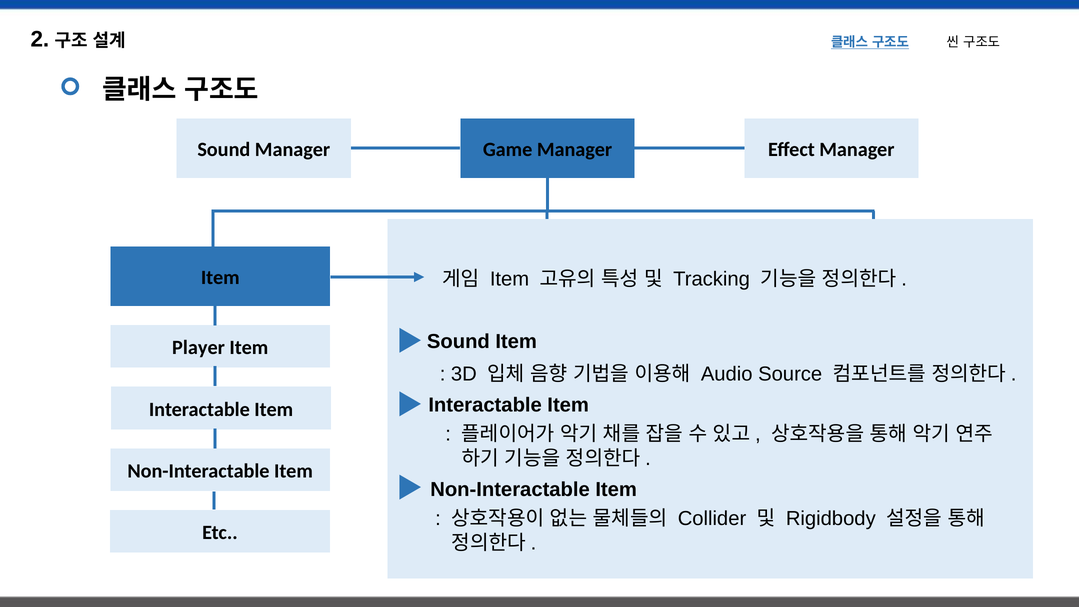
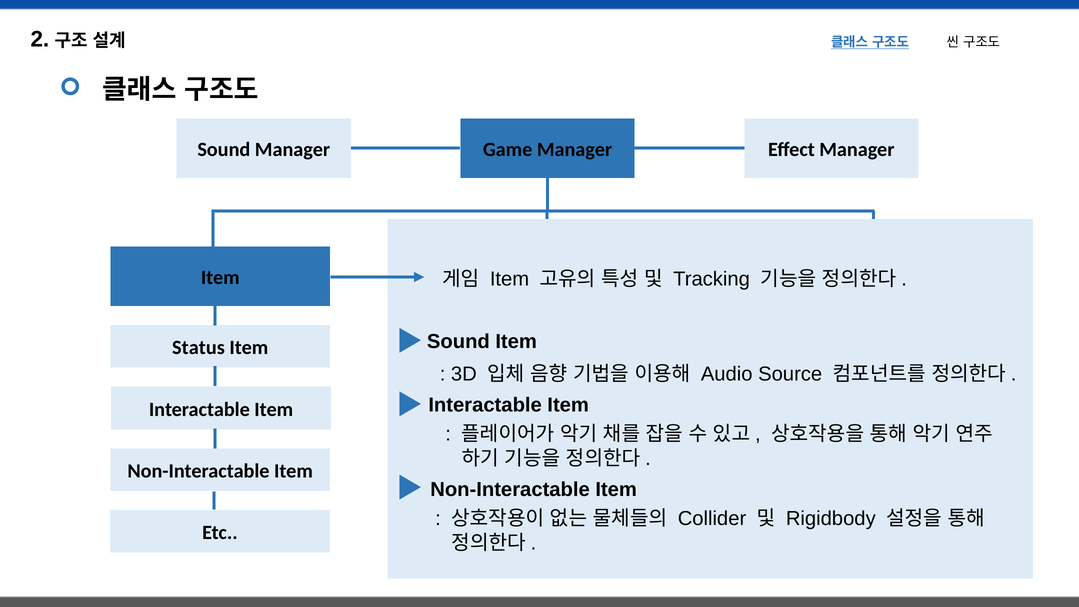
Player: Player -> Status (198, 348)
